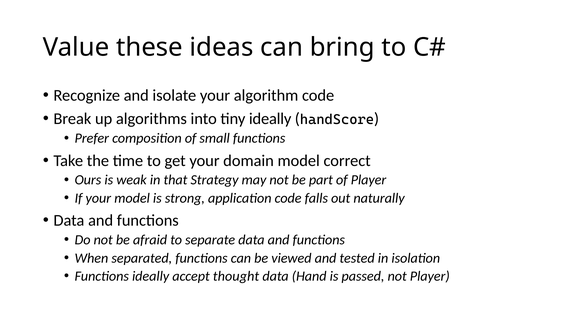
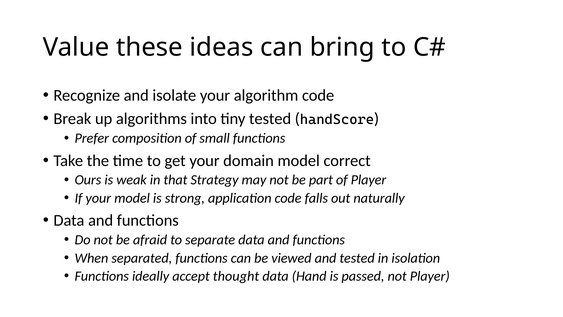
tiny ideally: ideally -> tested (270, 119)
